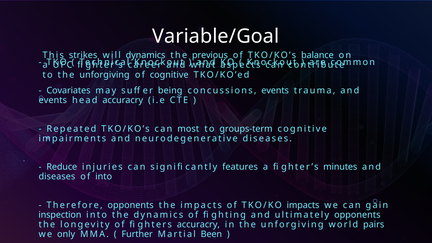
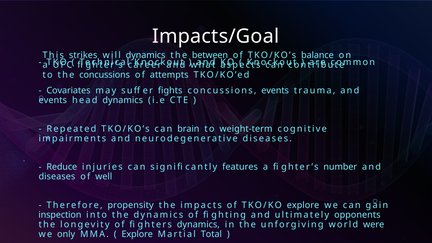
Variable/Goal: Variable/Goal -> Impacts/Goal (216, 36)
previous: previous -> between (210, 55)
to the unforgiving: unforgiving -> concussions (105, 75)
of cognitive: cognitive -> attempts (169, 75)
being: being -> fights (170, 91)
head accuracry: accuracry -> dynamics (123, 100)
most: most -> brain (188, 129)
groups-term: groups-term -> weight-term (246, 129)
minutes: minutes -> number (340, 167)
of into: into -> well (104, 177)
Therefore opponents: opponents -> propensity (131, 205)
TKO/KO impacts: impacts -> explore (303, 205)
accuracry: accuracry -> dynamics (198, 225)
pairs: pairs -> were (374, 225)
Further: Further -> Explore (137, 234)
Been: Been -> Total (211, 234)
